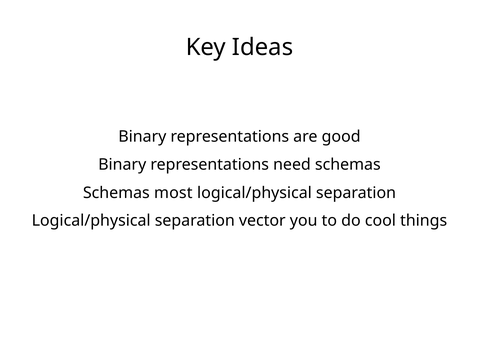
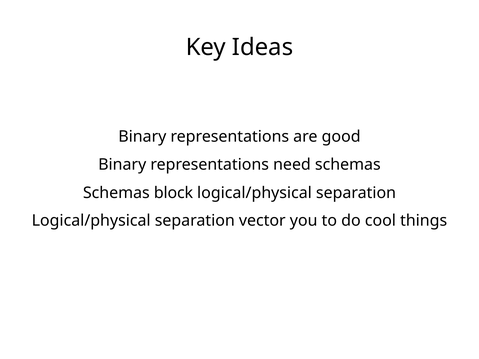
most: most -> block (173, 193)
